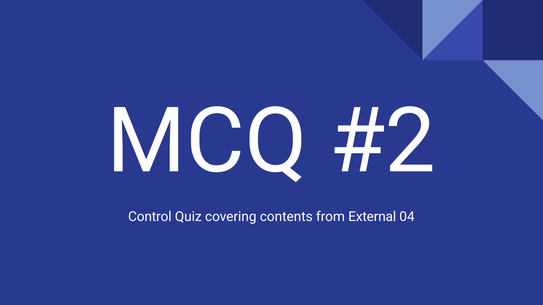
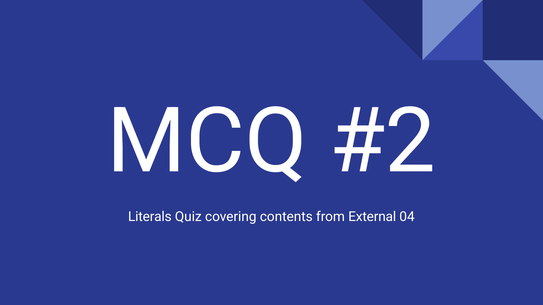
Control: Control -> Literals (150, 217)
